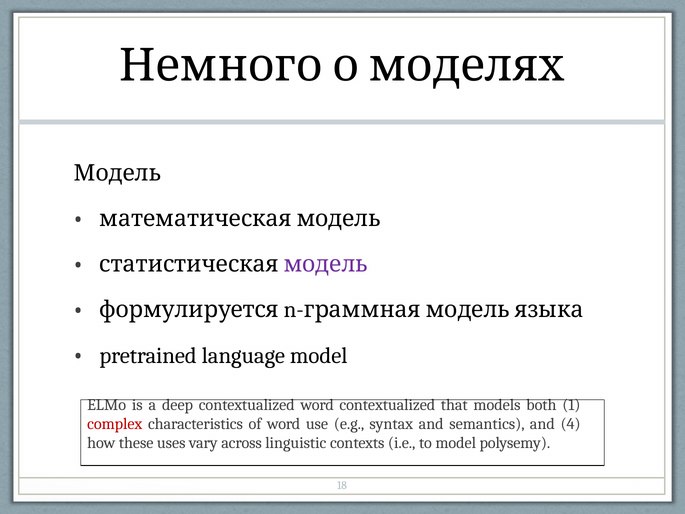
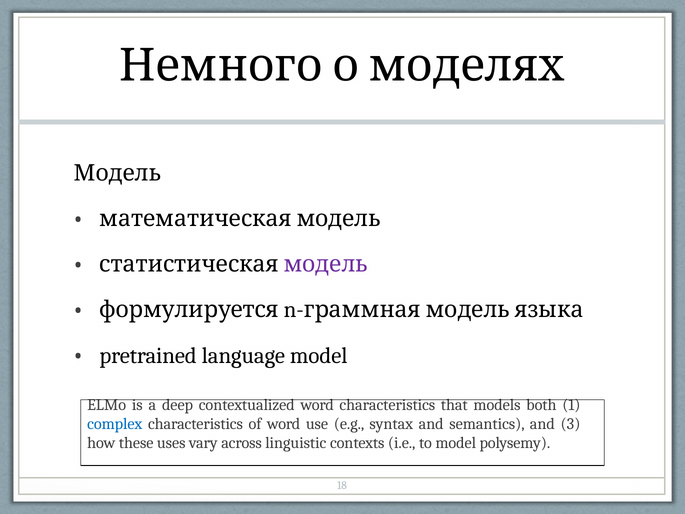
word contextualized: contextualized -> characteristics (387, 405)
complex colour: red -> blue (115, 424)
4: 4 -> 3 (570, 424)
